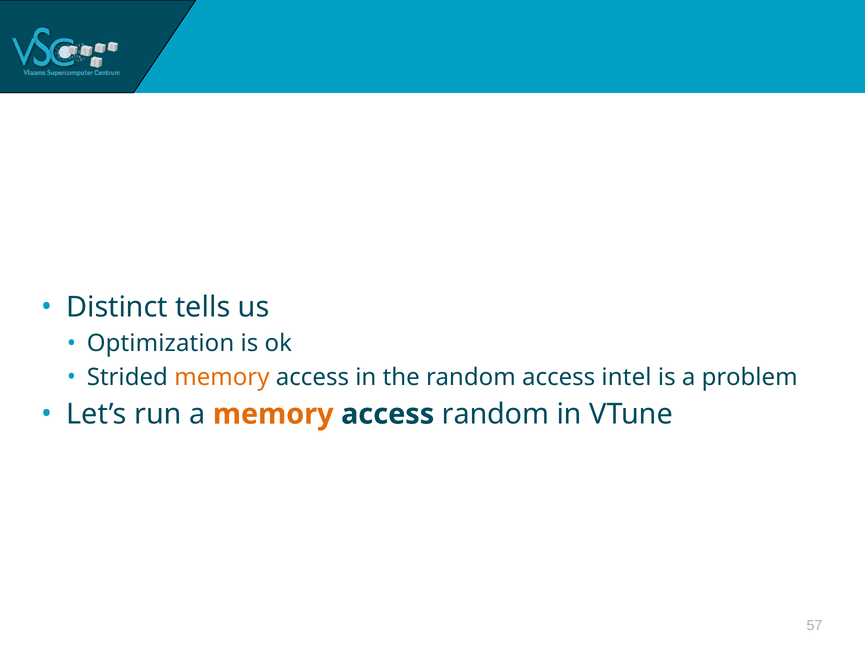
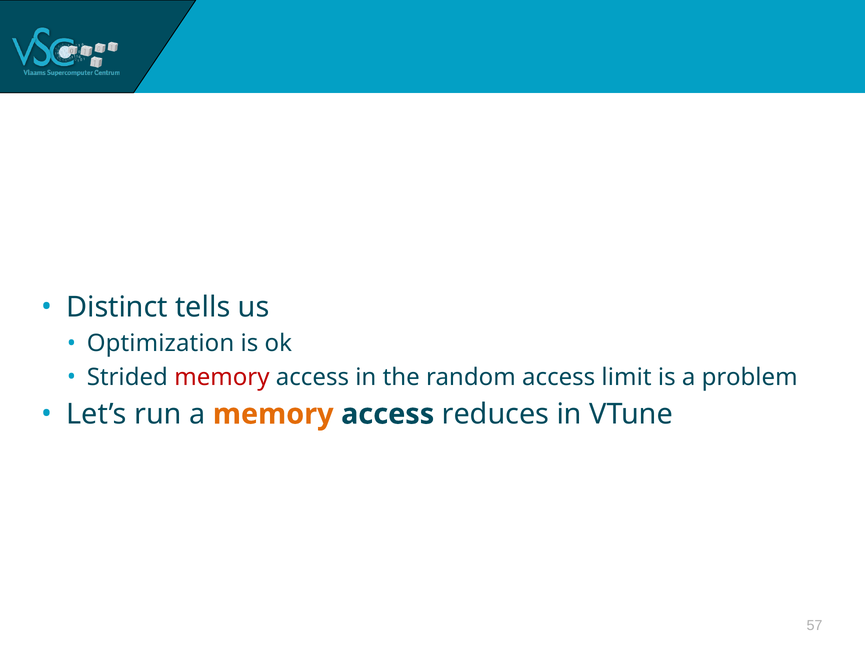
memory colour: orange -> red (222, 377)
intel: intel -> limit (627, 377)
access random: random -> reduces (495, 414)
